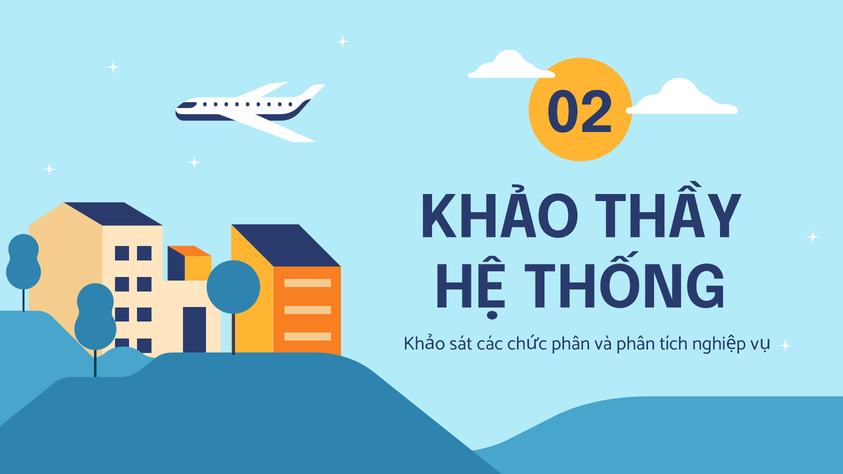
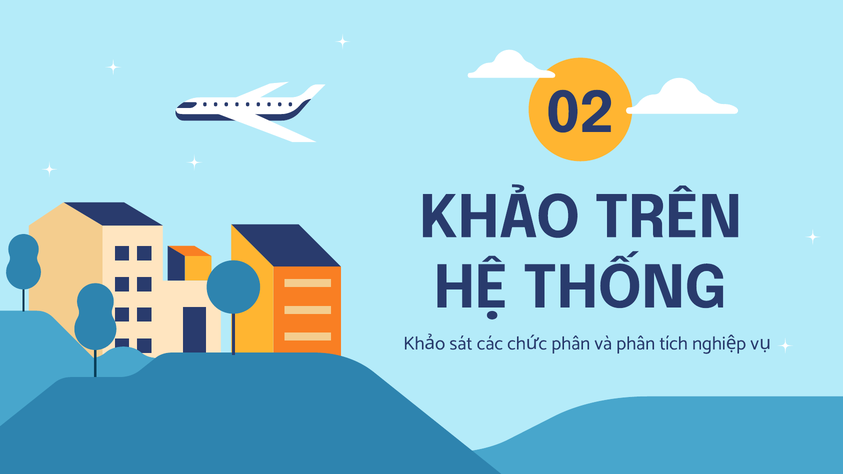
THẦY: THẦY -> TRÊN (668, 218)
